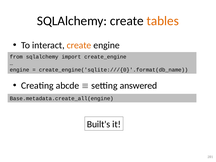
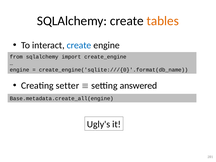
create colour: orange -> blue (79, 45)
abcde: abcde -> setter (67, 86)
Built's: Built's -> Ugly's (98, 124)
